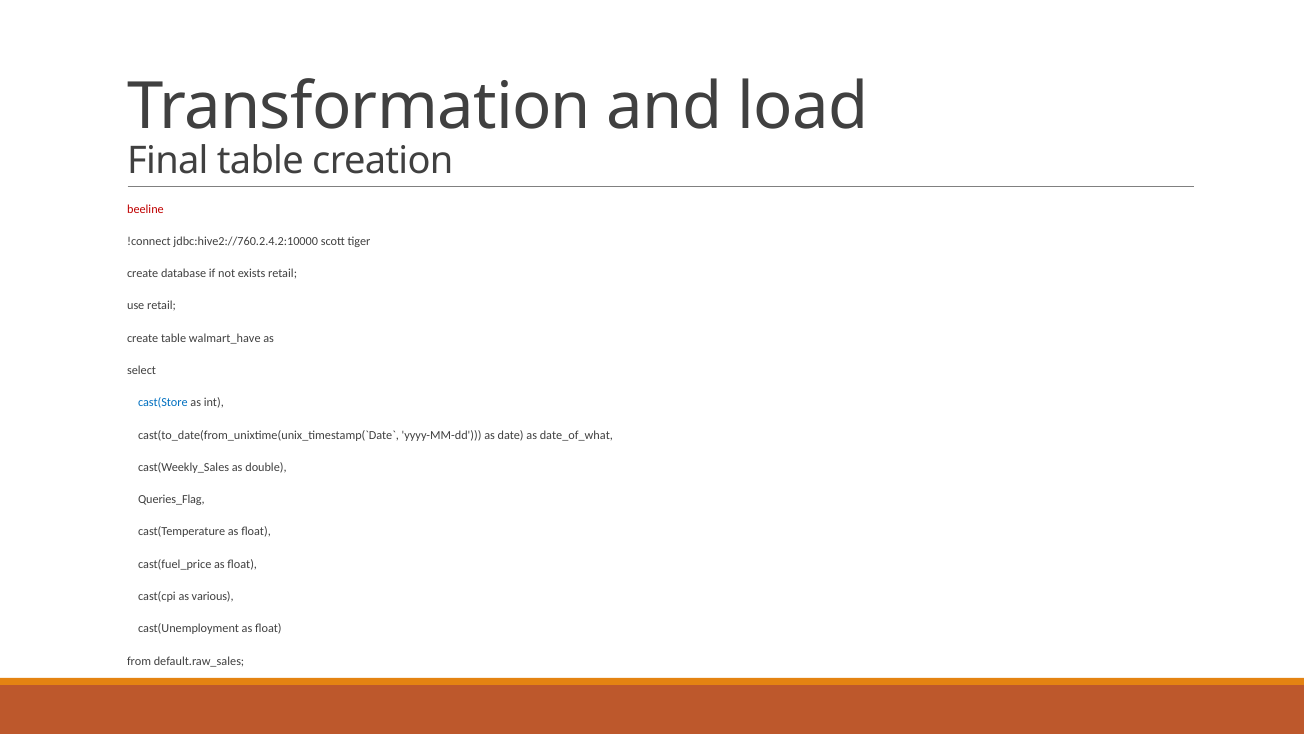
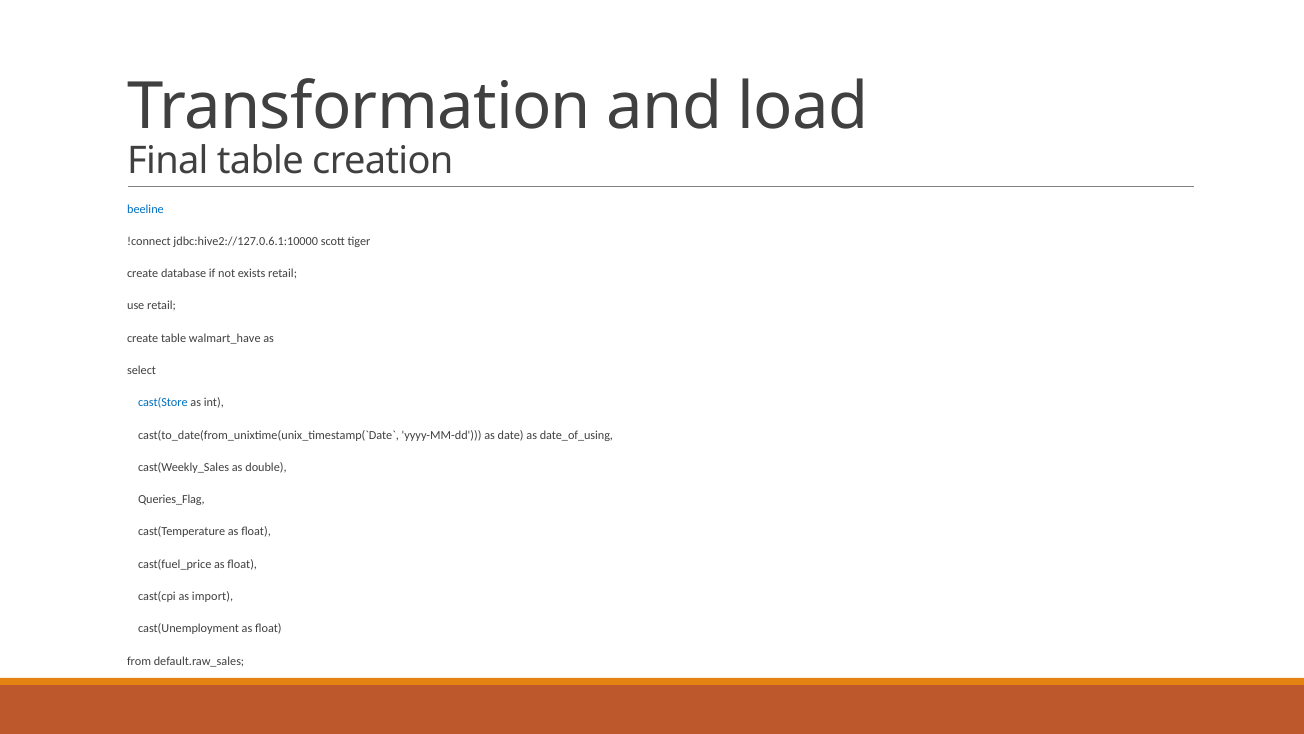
beeline colour: red -> blue (145, 209)
jdbc:hive2://760.2.4.2:10000: jdbc:hive2://760.2.4.2:10000 -> jdbc:hive2://127.0.6.1:10000 (246, 241)
date_of_what: date_of_what -> date_of_using (576, 435)
various: various -> import (213, 596)
